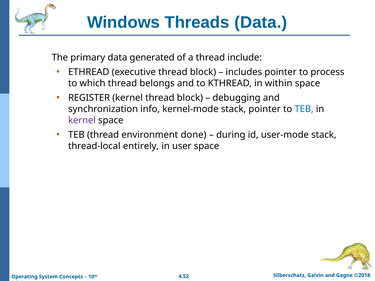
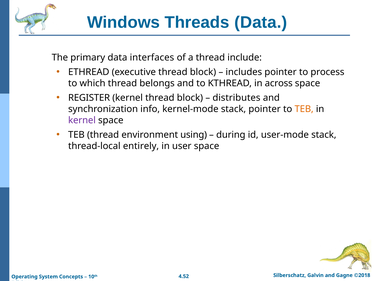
generated: generated -> interfaces (152, 58)
within: within -> across (279, 83)
debugging: debugging -> distributes (236, 98)
TEB colour: blue -> orange (304, 109)
done: done -> using (194, 135)
